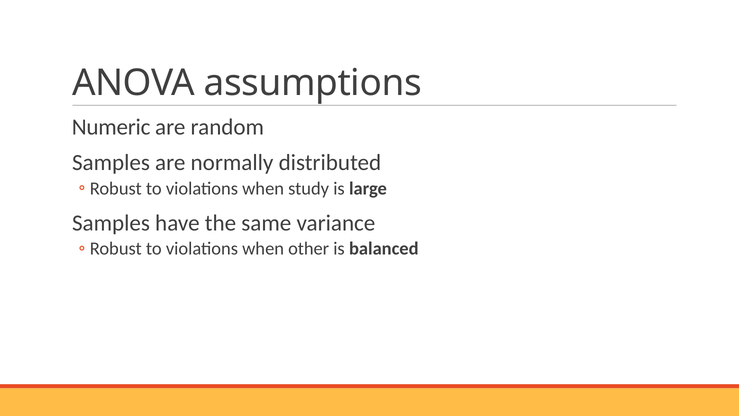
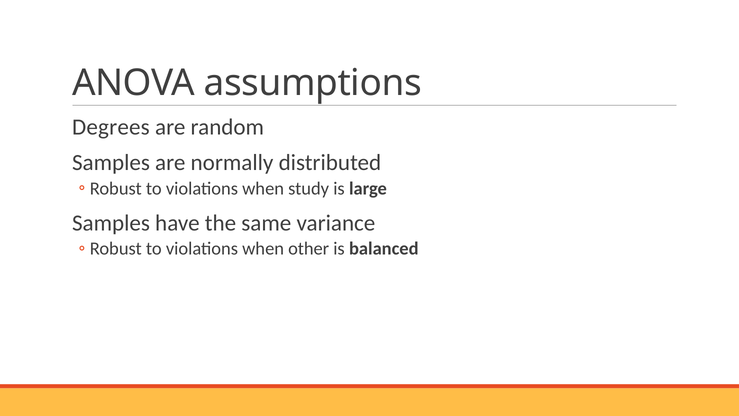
Numeric: Numeric -> Degrees (111, 127)
